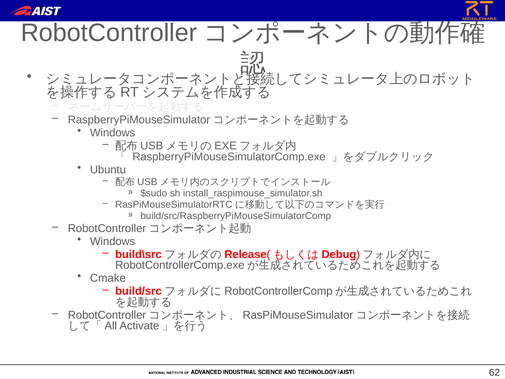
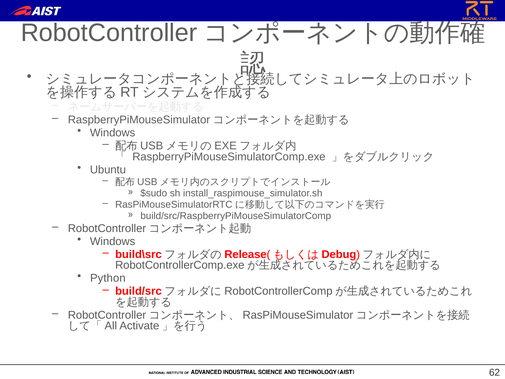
Cmake: Cmake -> Python (108, 278)
